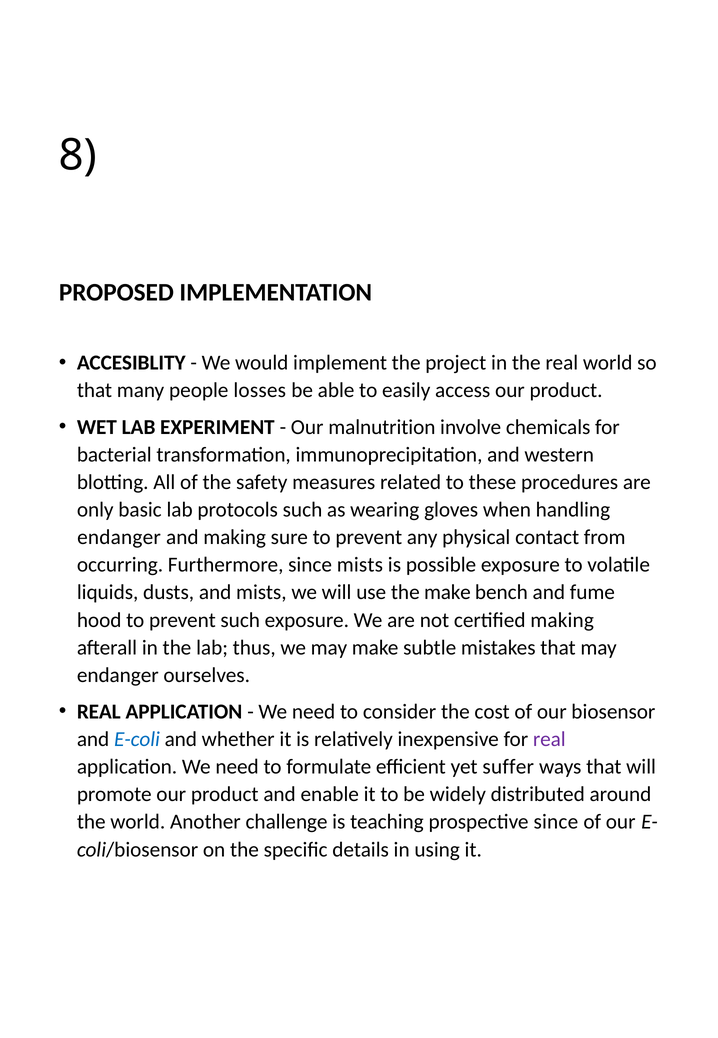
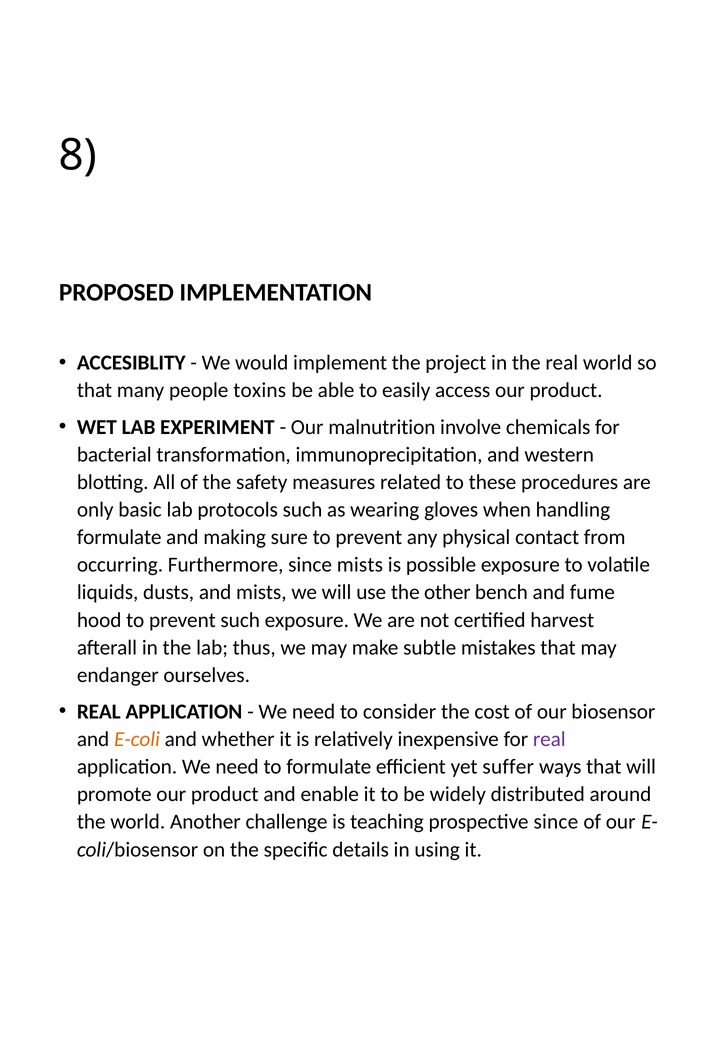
losses: losses -> toxins (260, 390)
endanger: endanger -> formulate (119, 537)
the make: make -> other (447, 592)
certified making: making -> harvest (562, 620)
E-coli colour: blue -> orange (137, 739)
